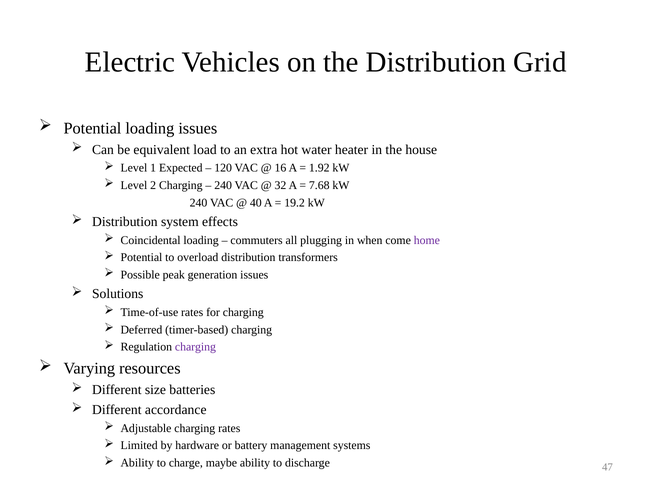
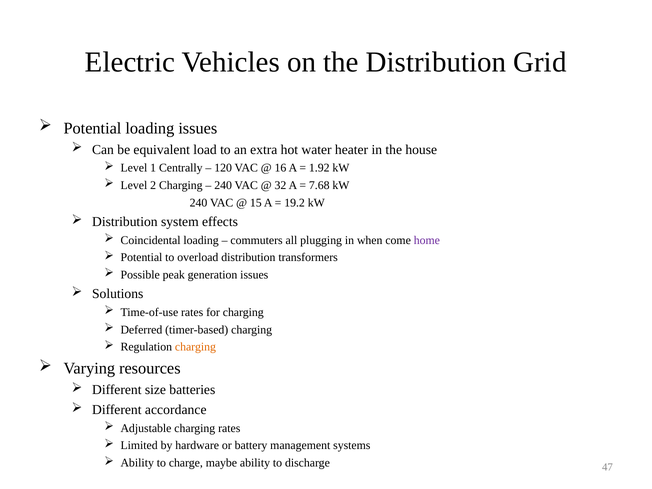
Expected: Expected -> Centrally (181, 168)
40: 40 -> 15 (256, 203)
charging colour: purple -> orange (195, 347)
